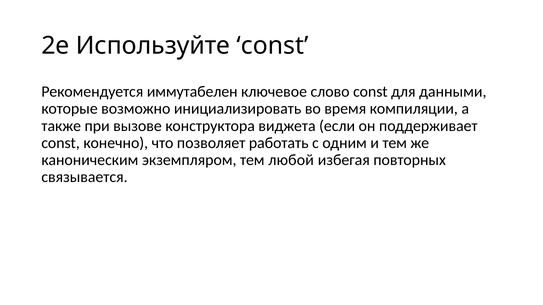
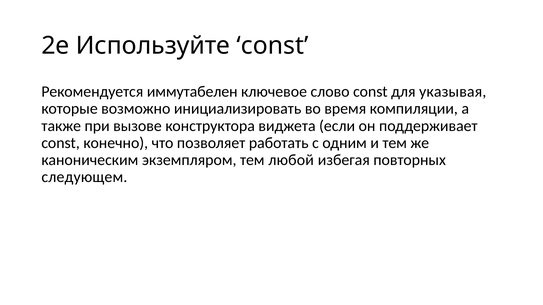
данными: данными -> указывая (453, 92)
связывается: связывается -> следующем (84, 177)
